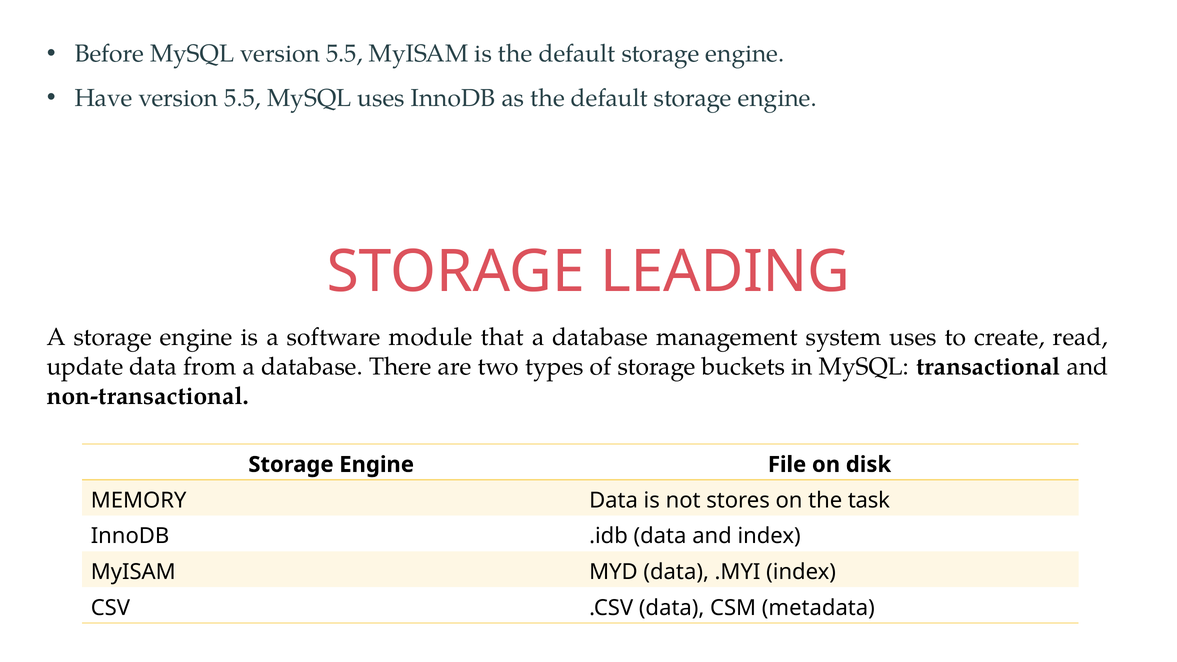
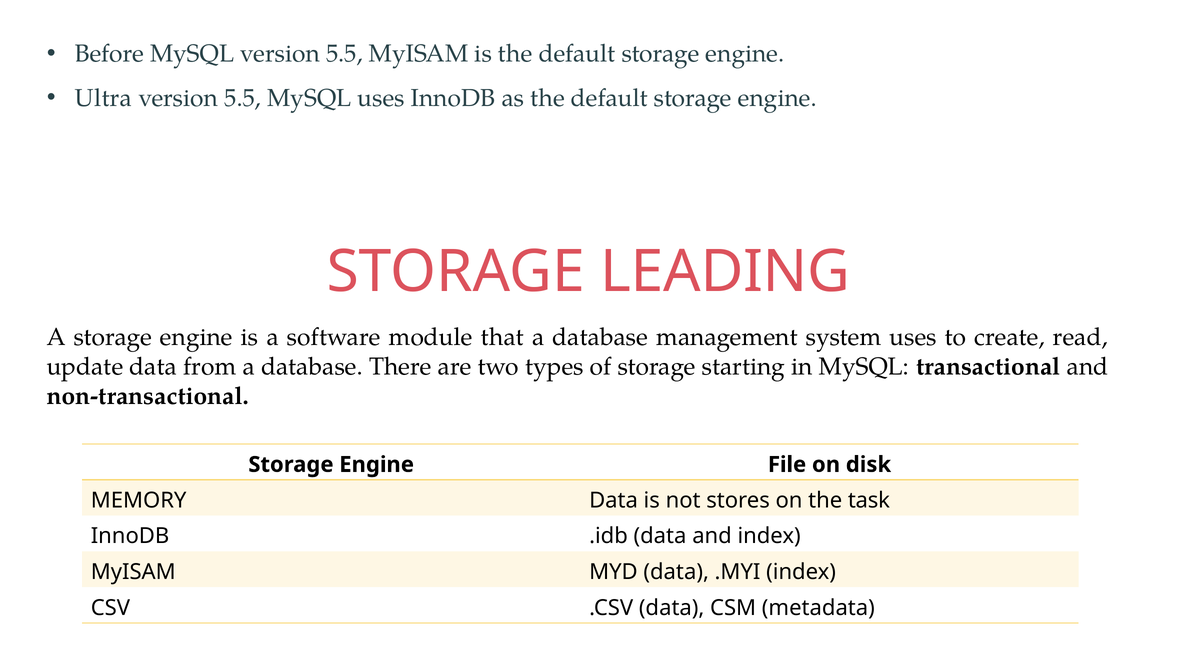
Have: Have -> Ultra (103, 98)
buckets: buckets -> starting (743, 367)
